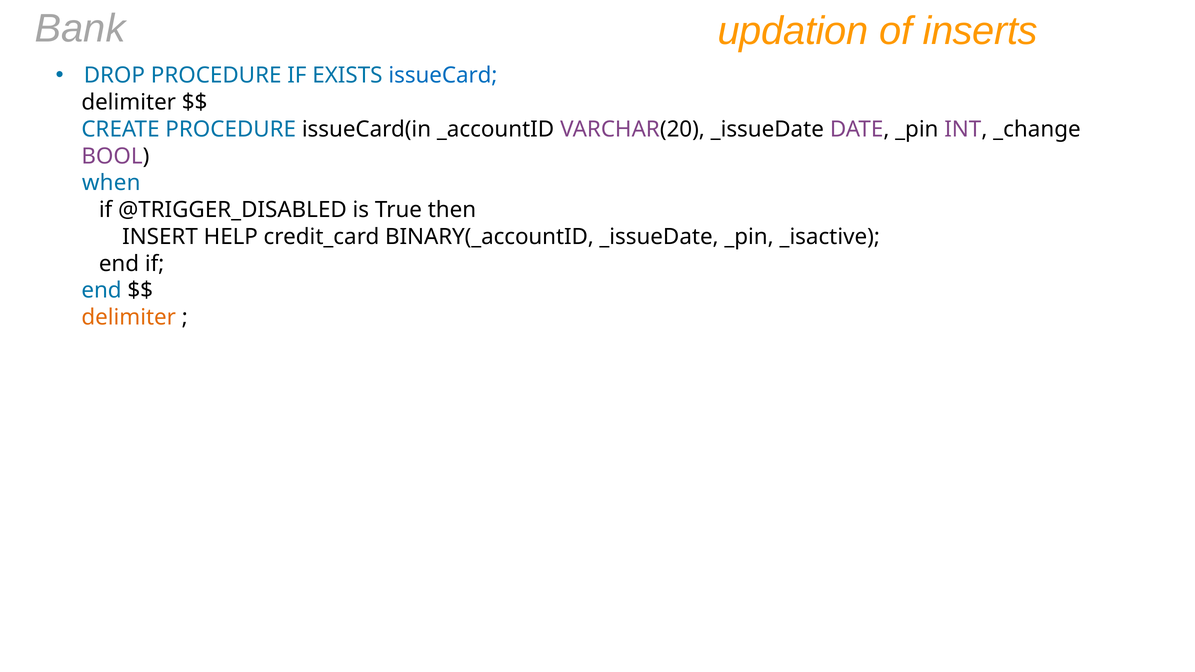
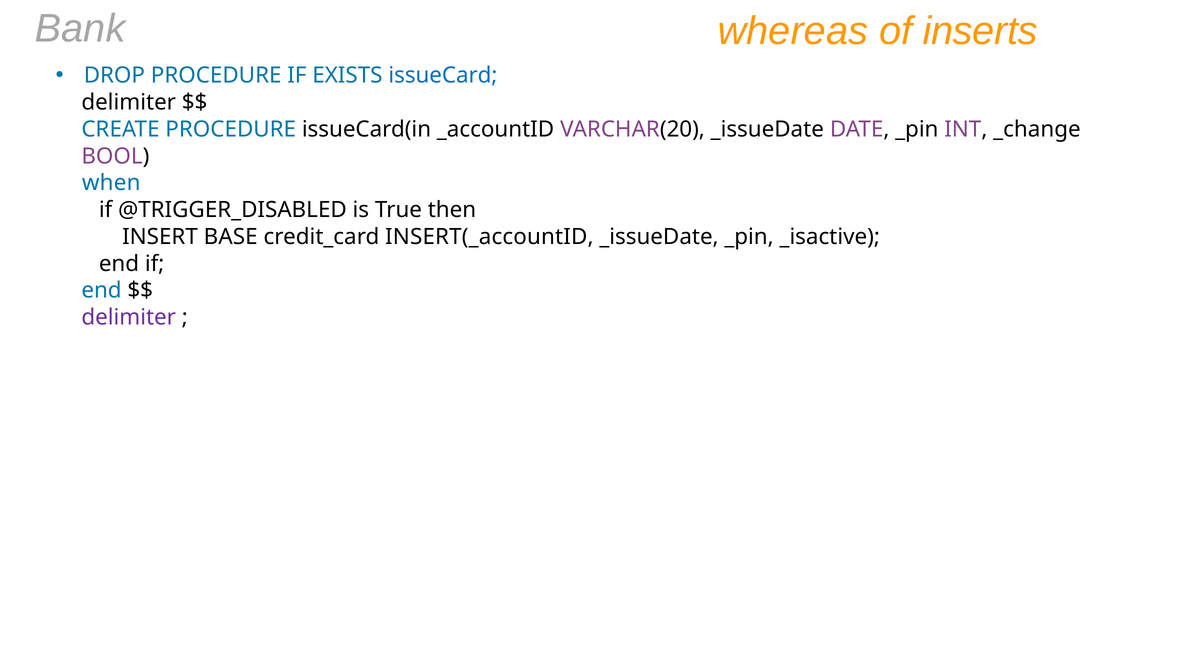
updation: updation -> whereas (793, 31)
HELP: HELP -> BASE (231, 237)
BINARY(_accountID: BINARY(_accountID -> INSERT(_accountID (489, 237)
delimiter colour: orange -> purple (129, 317)
